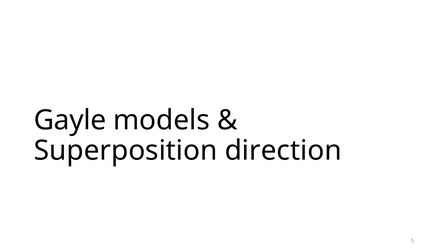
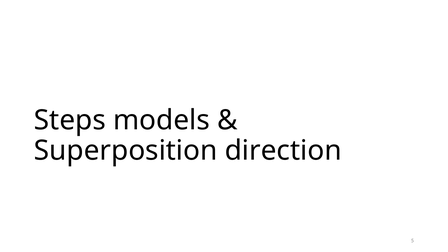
Gayle: Gayle -> Steps (70, 120)
